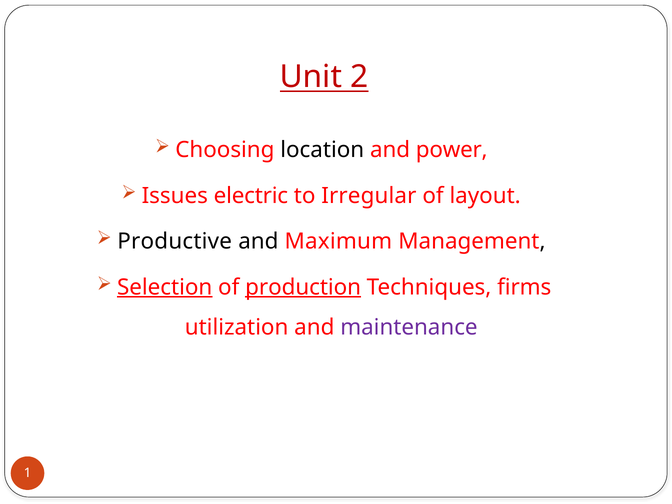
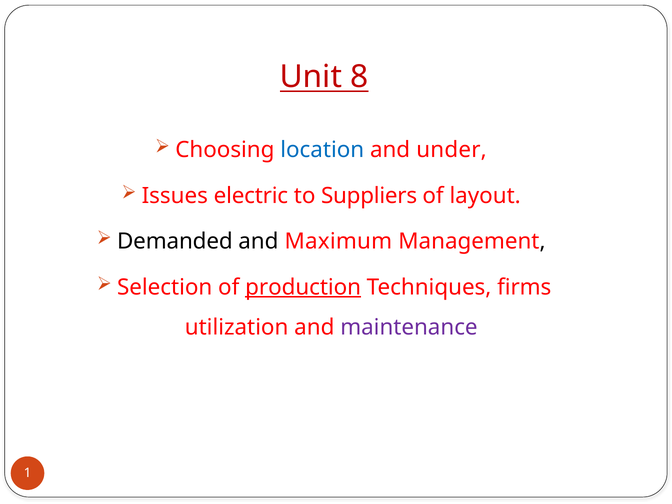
2: 2 -> 8 (359, 77)
location colour: black -> blue (322, 150)
power: power -> under (452, 150)
Irregular: Irregular -> Suppliers (369, 196)
Productive: Productive -> Demanded (175, 241)
Selection underline: present -> none (165, 287)
